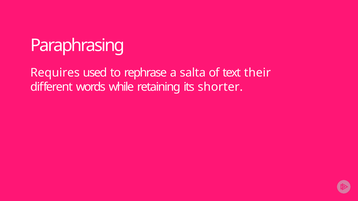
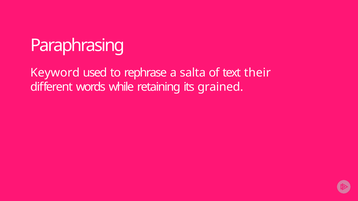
Requires: Requires -> Keyword (55, 73)
shorter: shorter -> grained (220, 87)
